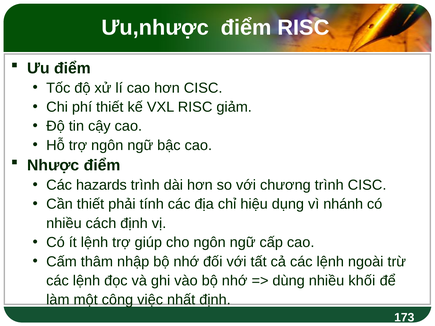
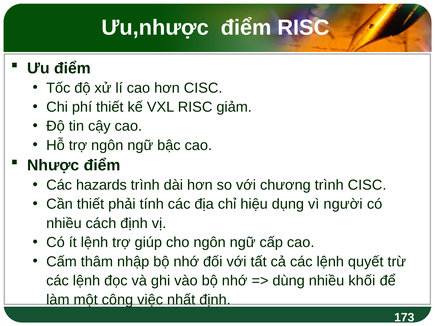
nhánh: nhánh -> người (343, 204)
ngoài: ngoài -> quyết (366, 262)
